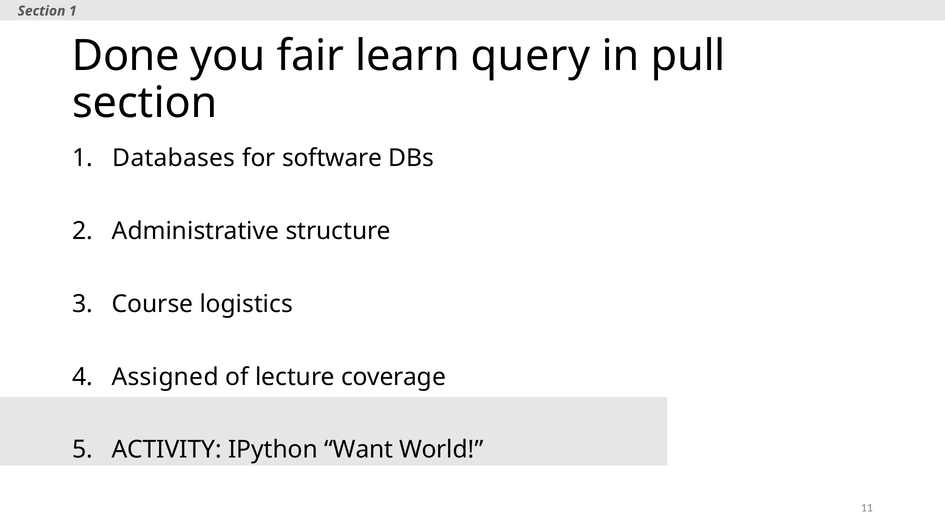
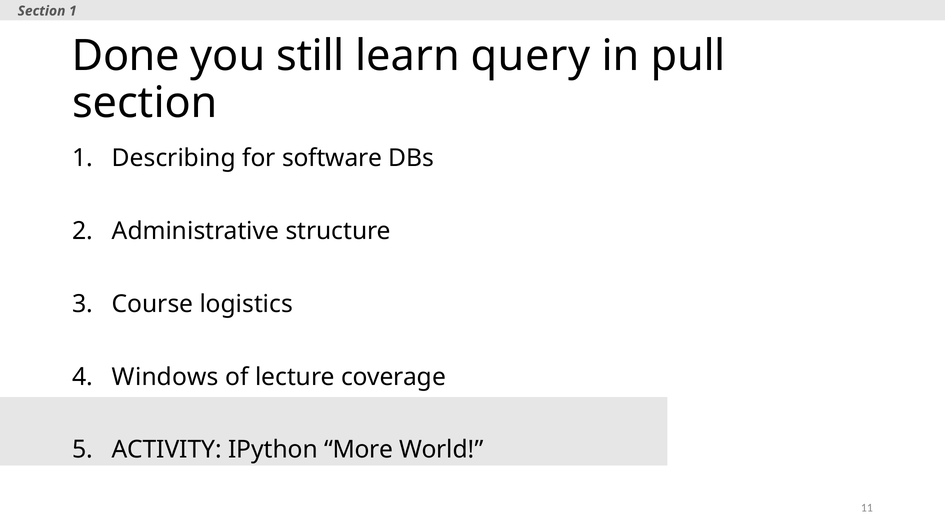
fair: fair -> still (311, 56)
Databases: Databases -> Describing (174, 158)
Assigned: Assigned -> Windows (165, 377)
Want: Want -> More (359, 449)
